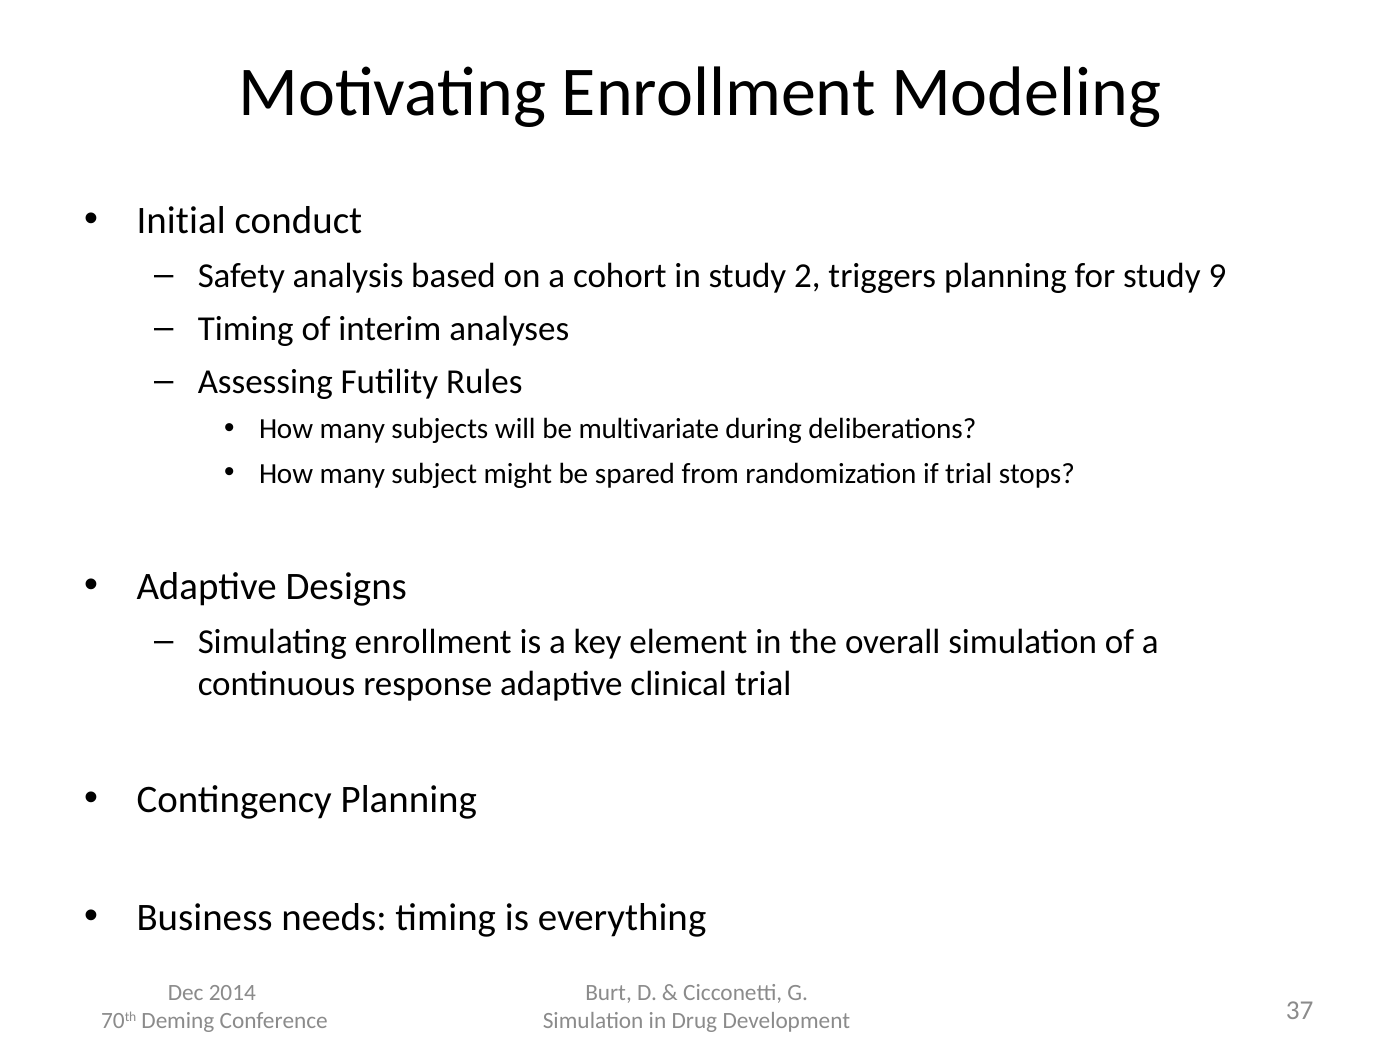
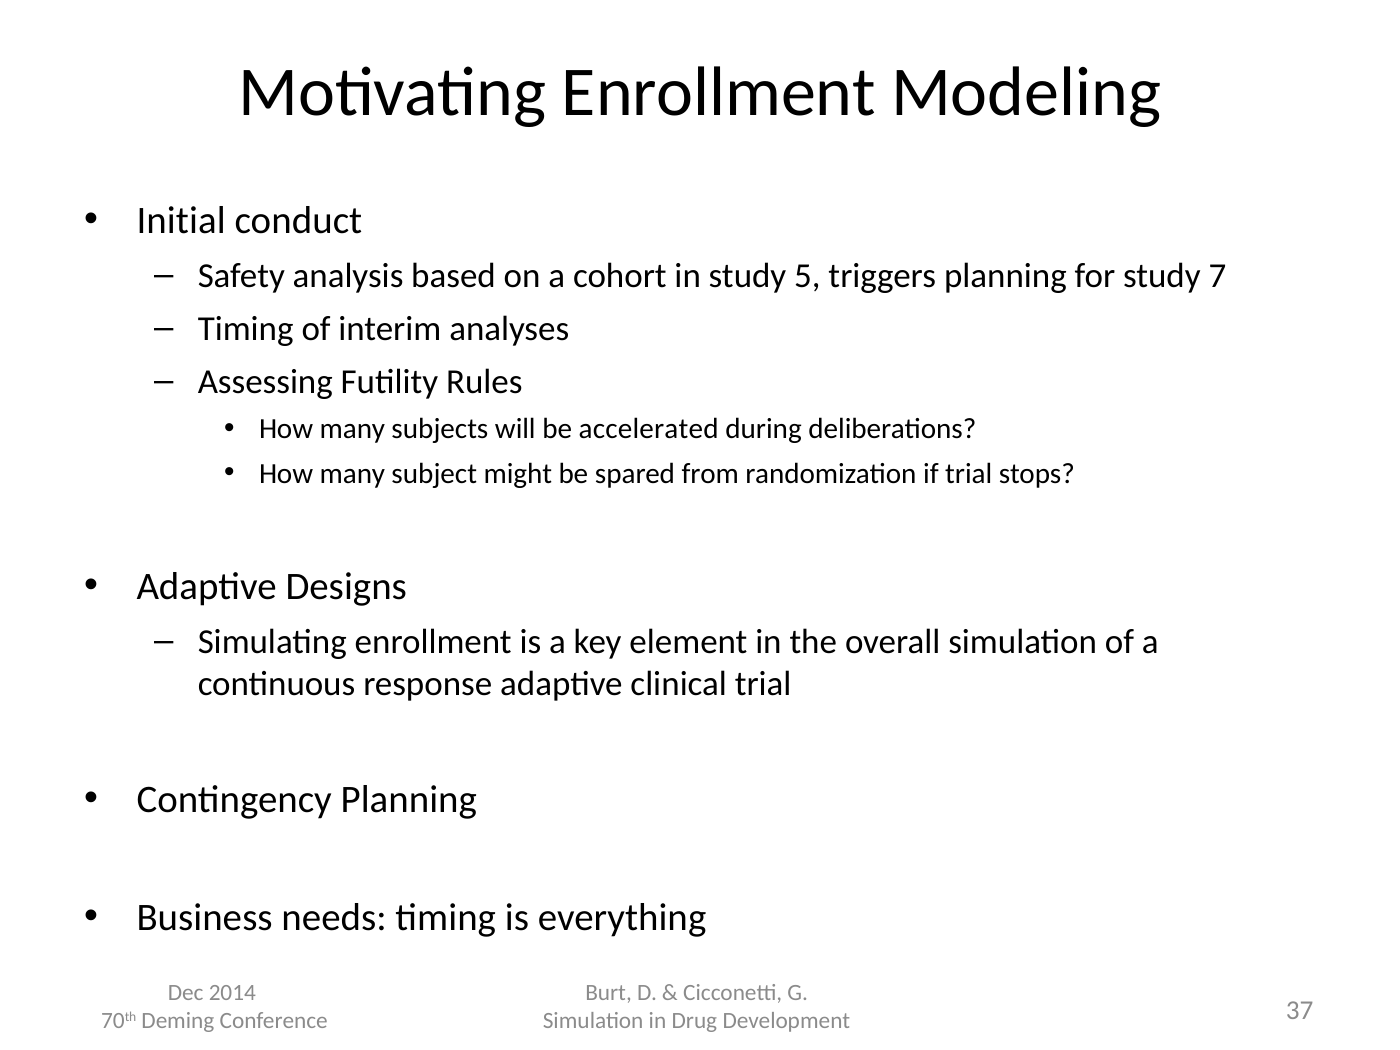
2: 2 -> 5 (807, 276)
9: 9 -> 7 (1217, 276)
multivariate: multivariate -> accelerated (649, 429)
